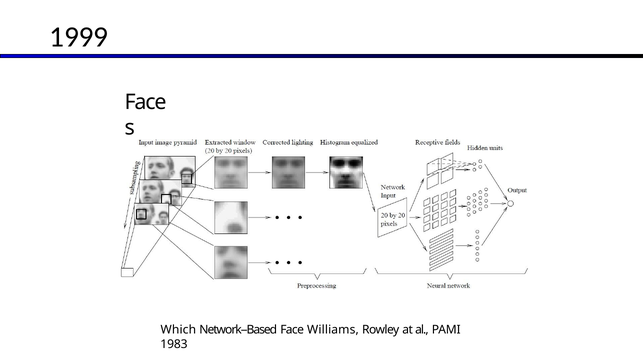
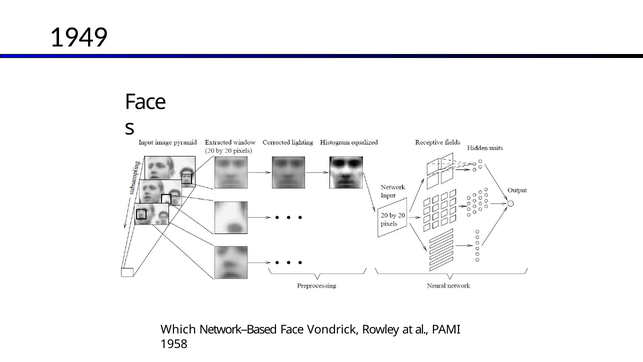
1999: 1999 -> 1949 (79, 37)
Williams: Williams -> Vondrick (333, 330)
1983: 1983 -> 1958 (174, 344)
